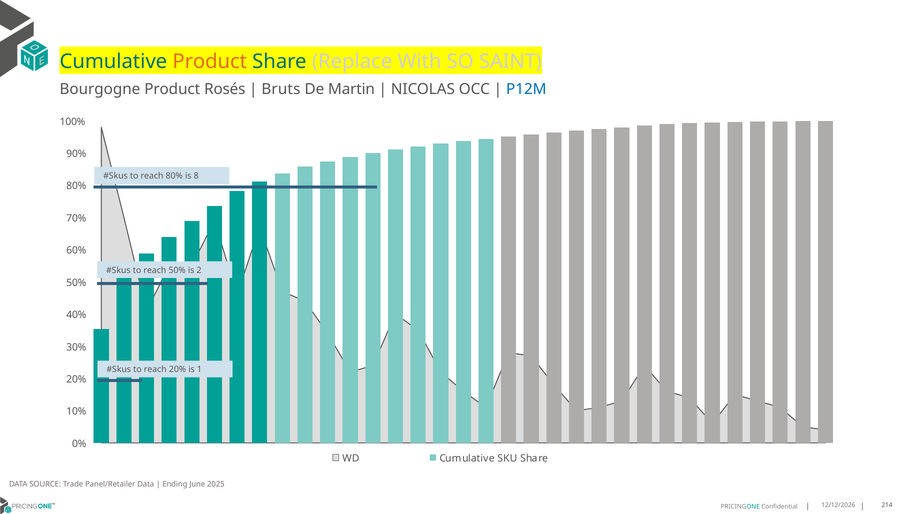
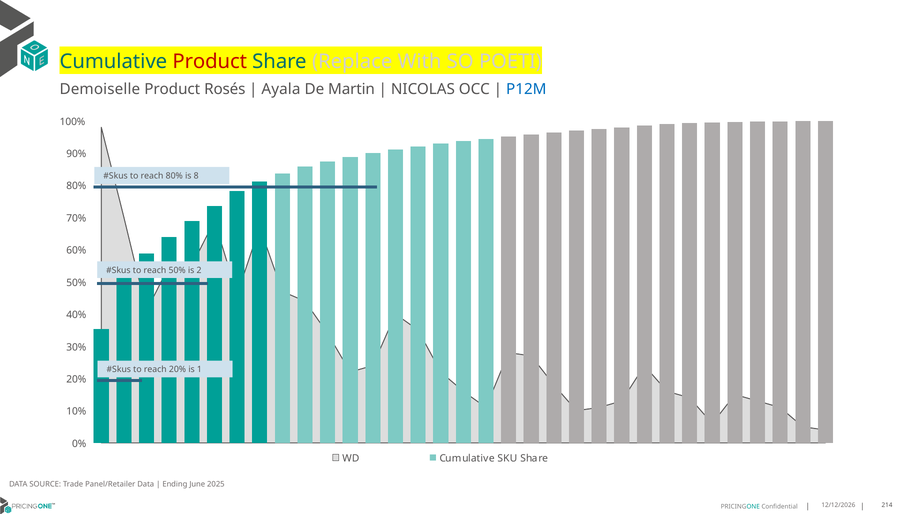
Product colour: orange -> red (210, 61)
SAINT: SAINT -> POETI (510, 61)
Bourgogne: Bourgogne -> Demoiselle (100, 89)
Bruts: Bruts -> Ayala (281, 89)
